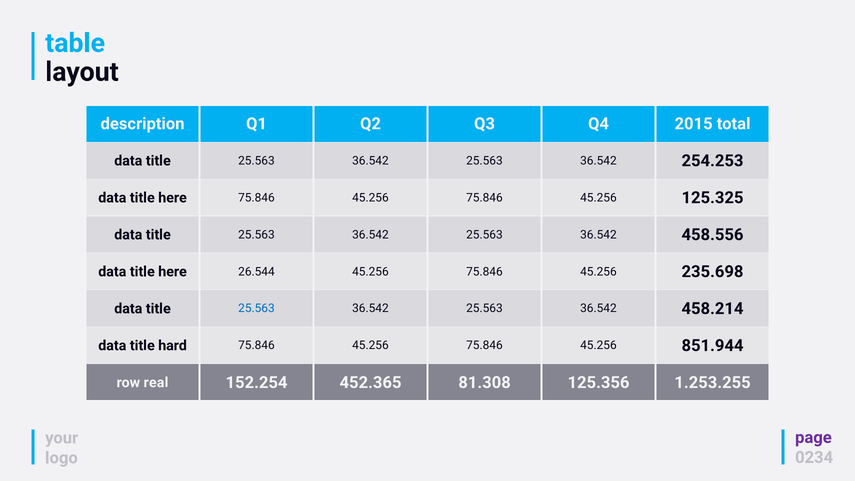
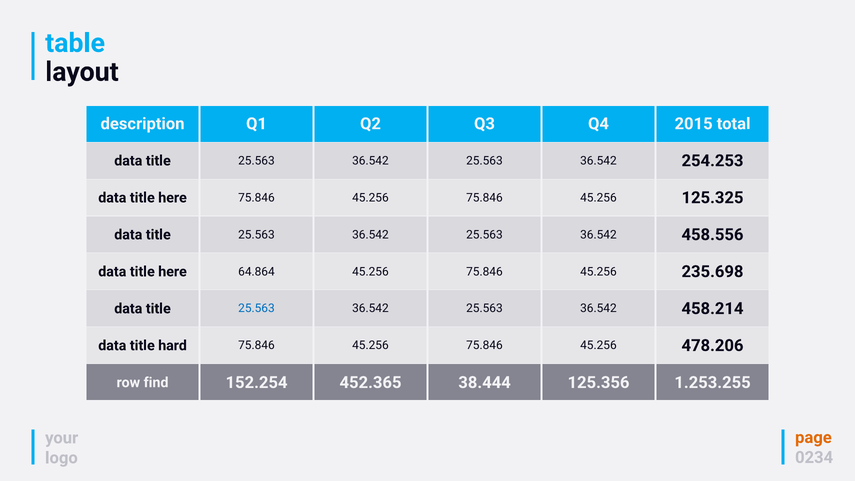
26.544: 26.544 -> 64.864 (256, 272)
851.944: 851.944 -> 478.206 (712, 346)
real: real -> find (156, 382)
81.308: 81.308 -> 38.444 (485, 382)
page colour: purple -> orange (813, 437)
